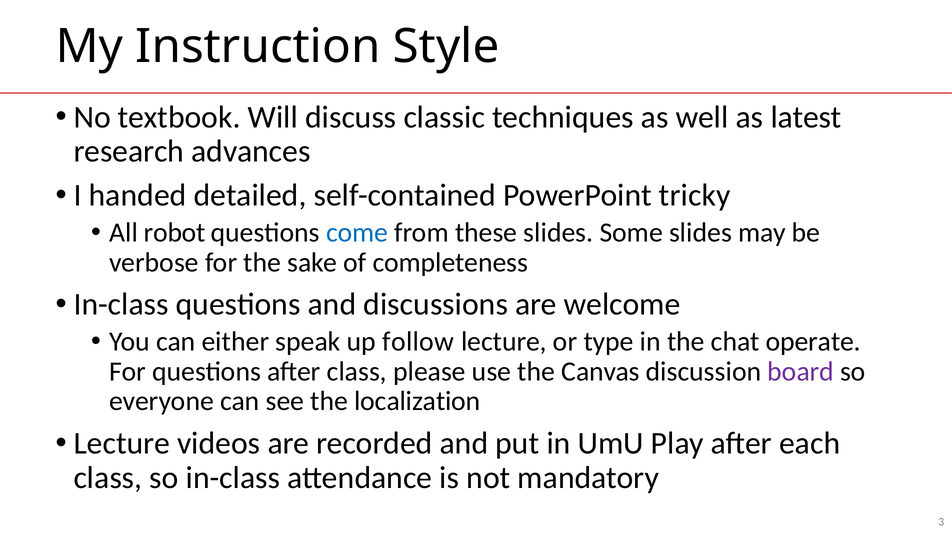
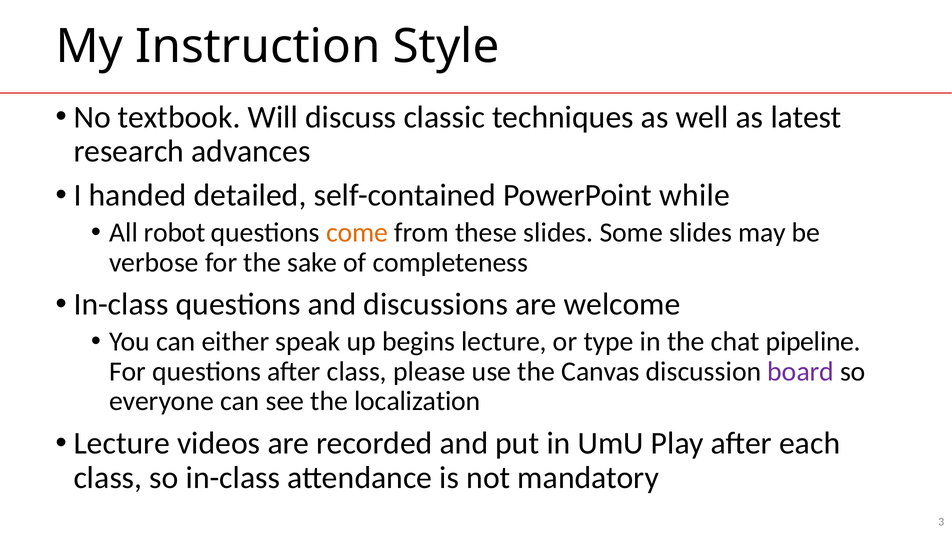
tricky: tricky -> while (695, 196)
come colour: blue -> orange (357, 233)
follow: follow -> begins (418, 342)
operate: operate -> pipeline (813, 342)
